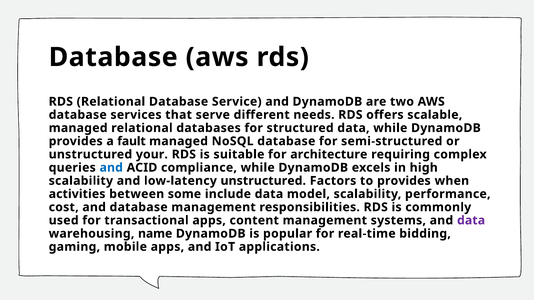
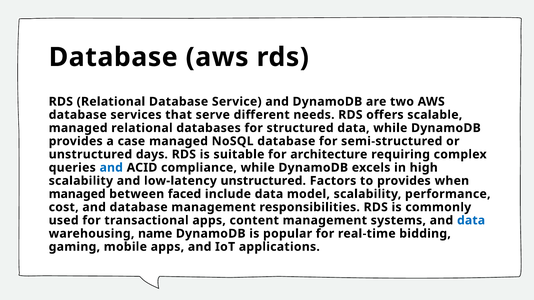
fault: fault -> case (131, 141)
your: your -> days (152, 155)
activities: activities -> managed (77, 194)
some: some -> faced (185, 194)
data colour: purple -> blue (471, 221)
